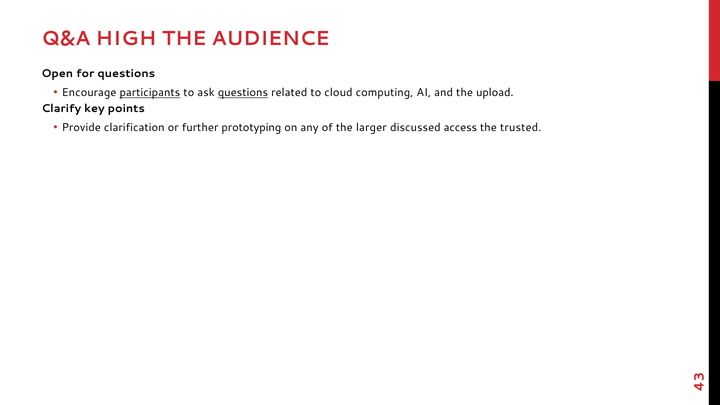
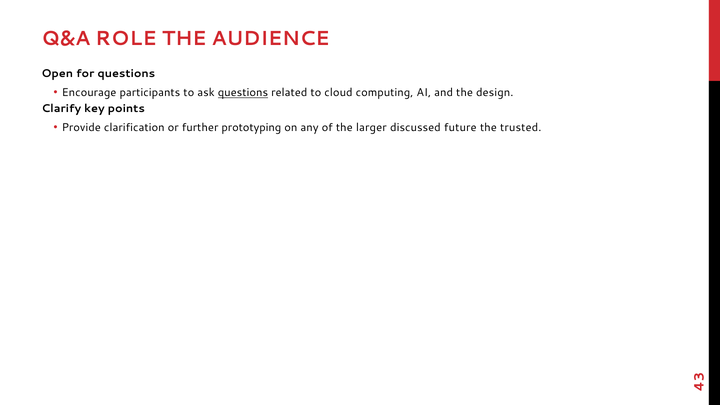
HIGH: HIGH -> ROLE (126, 39)
participants underline: present -> none (150, 93)
upload: upload -> design (495, 93)
access: access -> future (460, 128)
